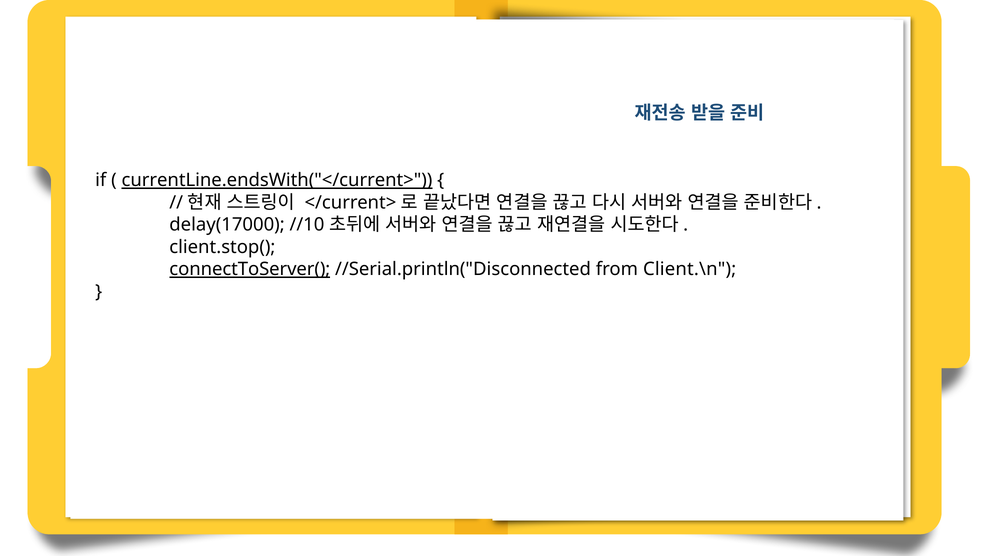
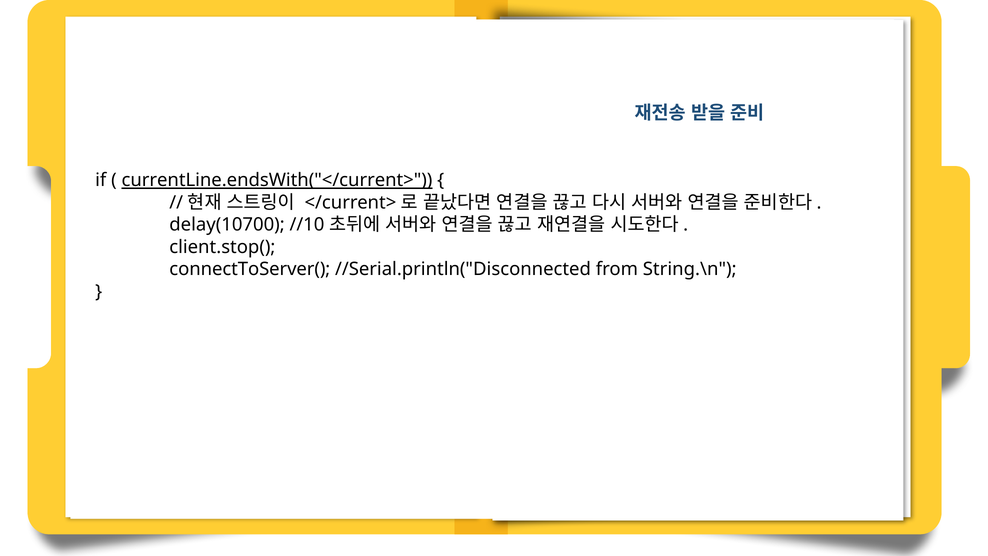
delay(17000: delay(17000 -> delay(10700 (227, 225)
connectToServer( underline: present -> none (250, 269)
Client.\n: Client.\n -> String.\n (690, 269)
